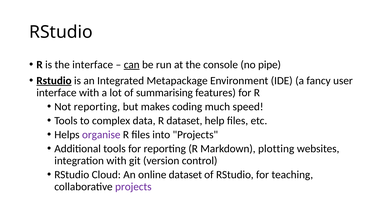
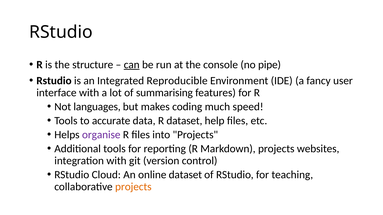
the interface: interface -> structure (93, 65)
Rstudio underline: present -> none (54, 81)
Metapackage: Metapackage -> Reproducible (177, 81)
Not reporting: reporting -> languages (97, 107)
complex: complex -> accurate (111, 121)
Markdown plotting: plotting -> projects (276, 149)
projects colour: purple -> orange (133, 187)
